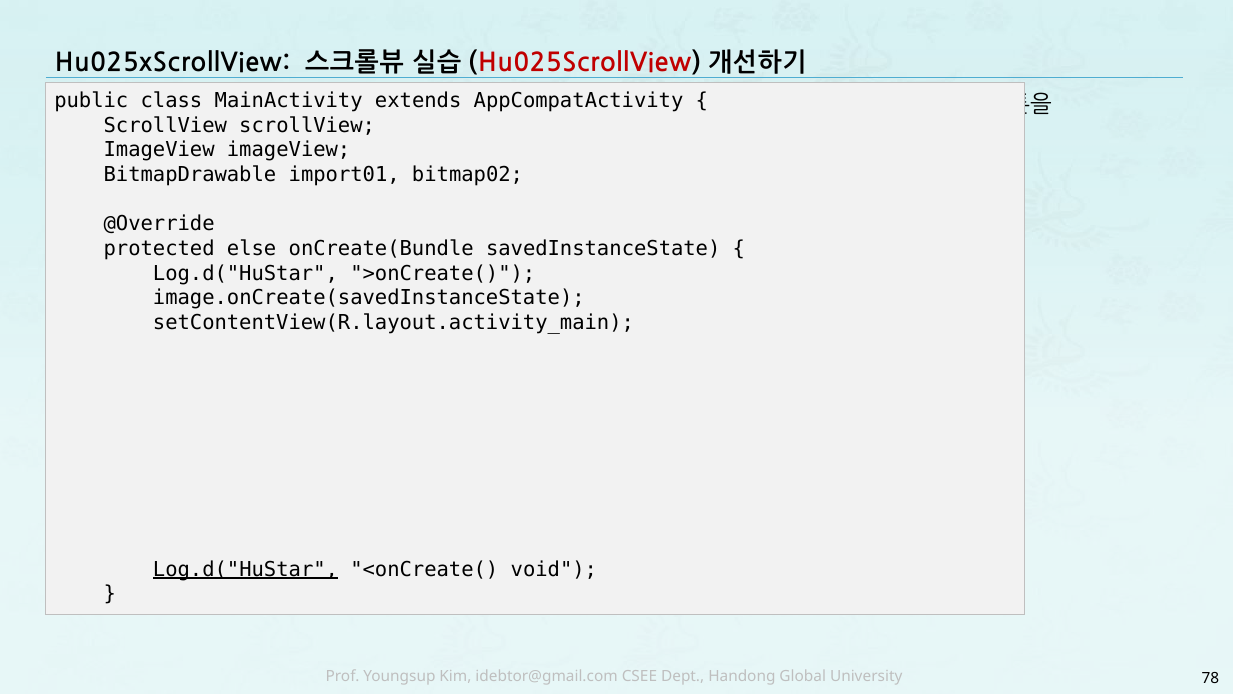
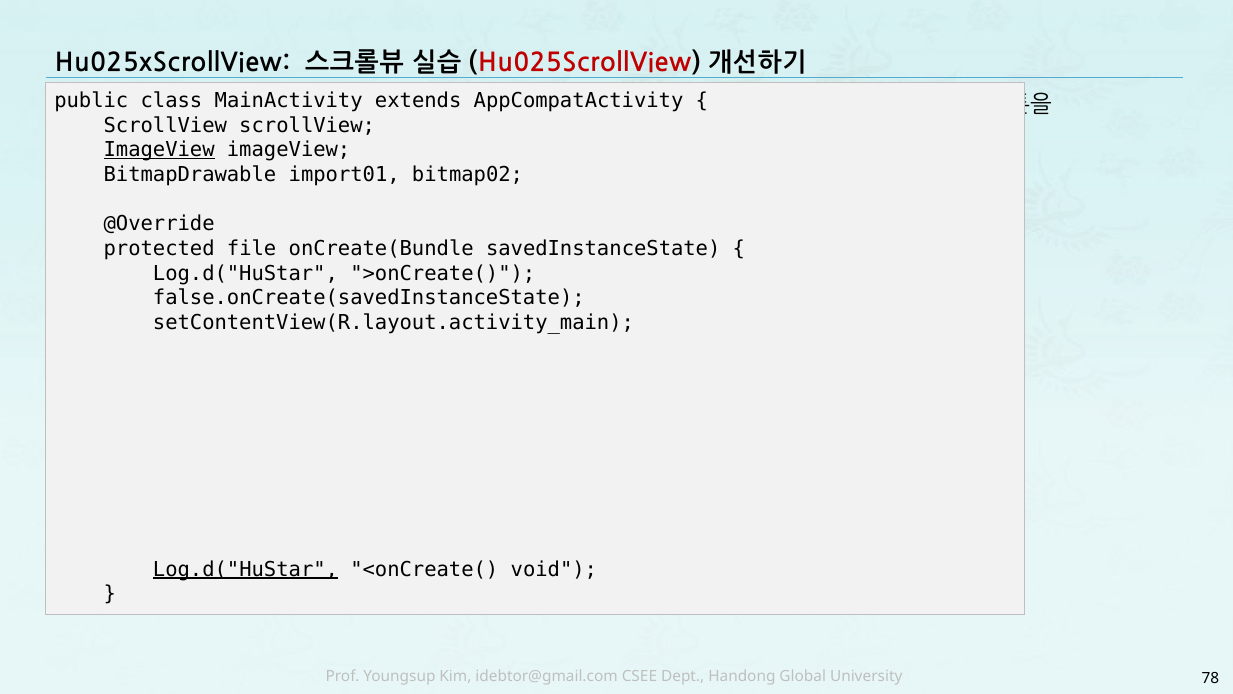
ImageView underline: none -> present (159, 150)
else: else -> file (252, 248)
image.onCreate(savedInstanceState: image.onCreate(savedInstanceState -> false.onCreate(savedInstanceState (369, 298)
